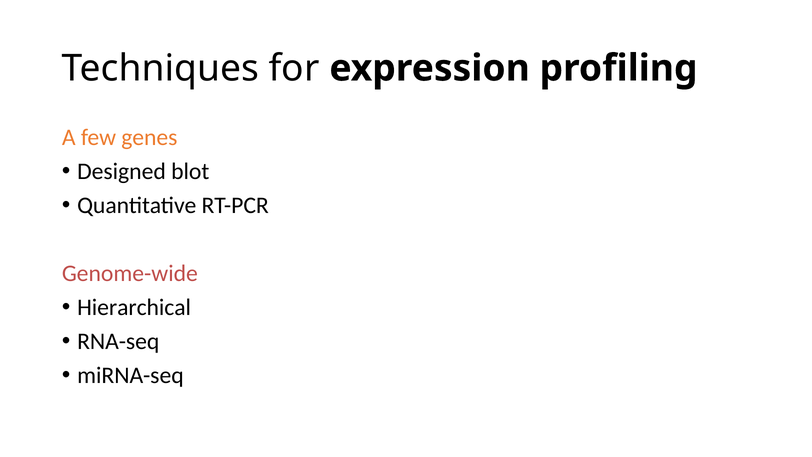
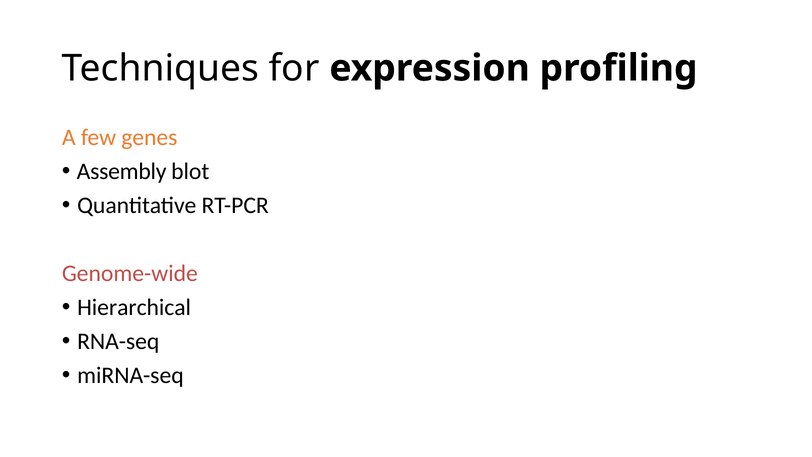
Designed: Designed -> Assembly (122, 171)
